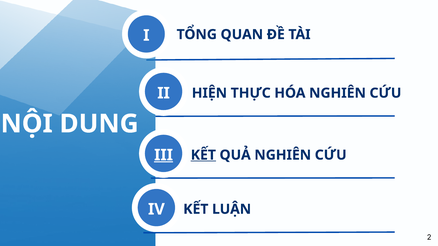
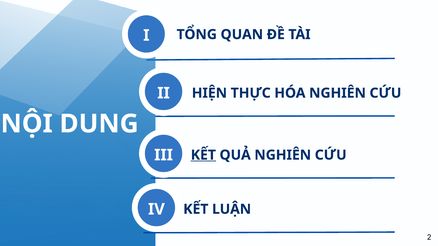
III underline: present -> none (164, 155)
